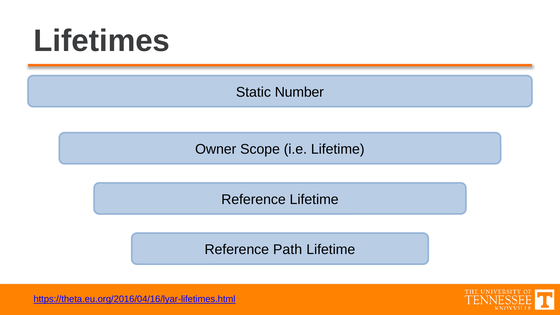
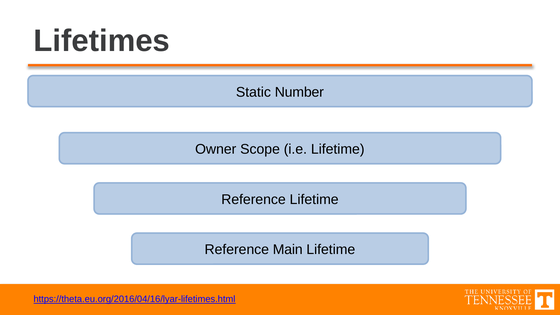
Path: Path -> Main (288, 250)
